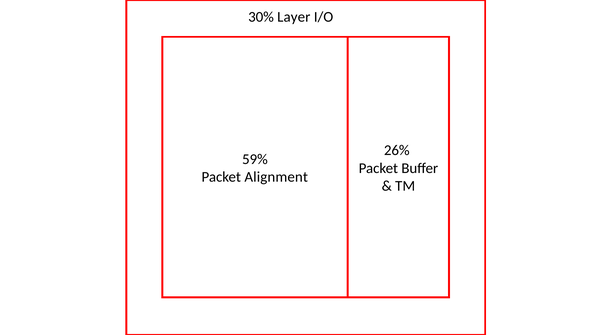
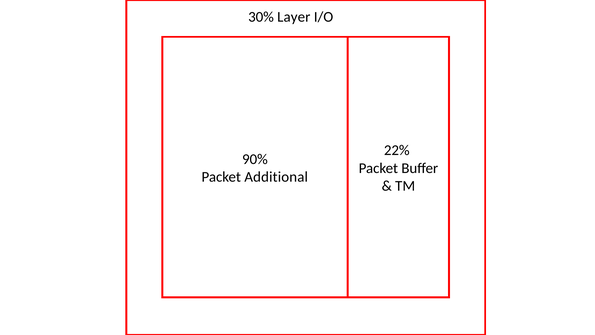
26%: 26% -> 22% (397, 150)
59%: 59% -> 90% (255, 159)
Alignment: Alignment -> Additional (276, 177)
